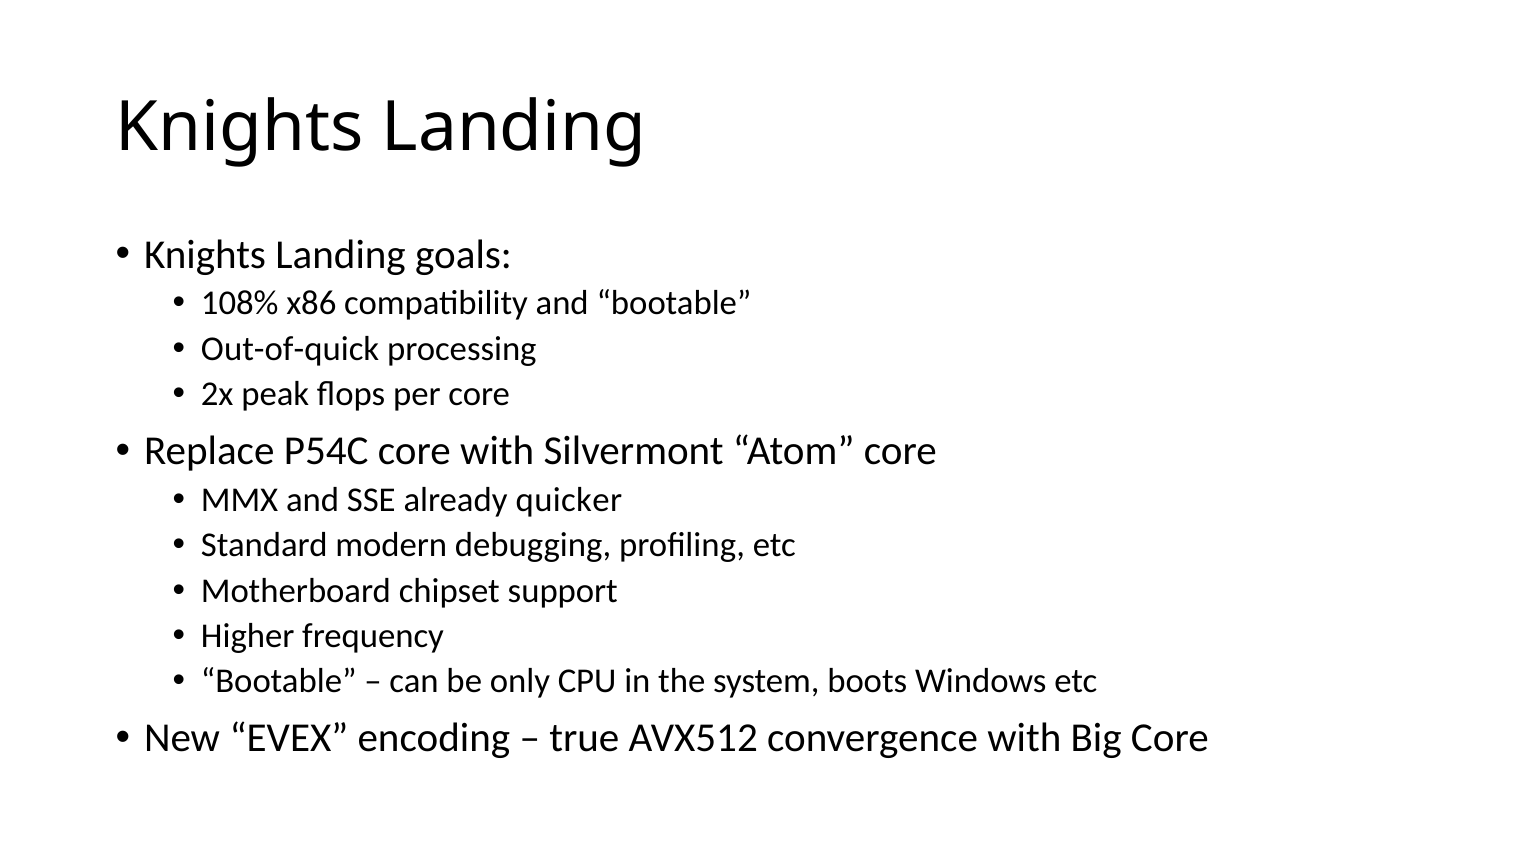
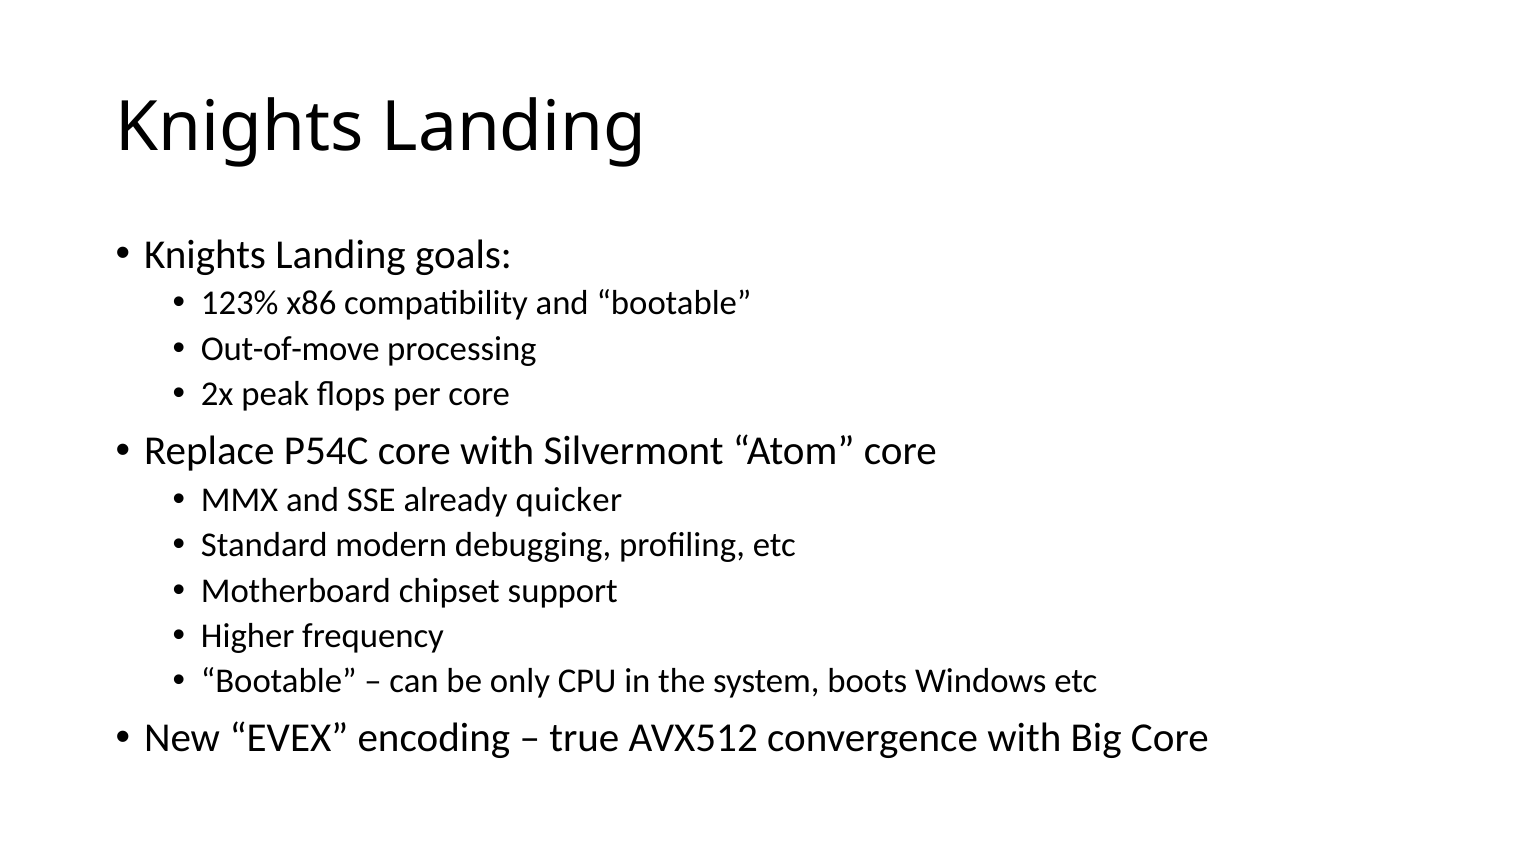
108%: 108% -> 123% (240, 304)
Out-of-quick: Out-of-quick -> Out-of-move (290, 349)
